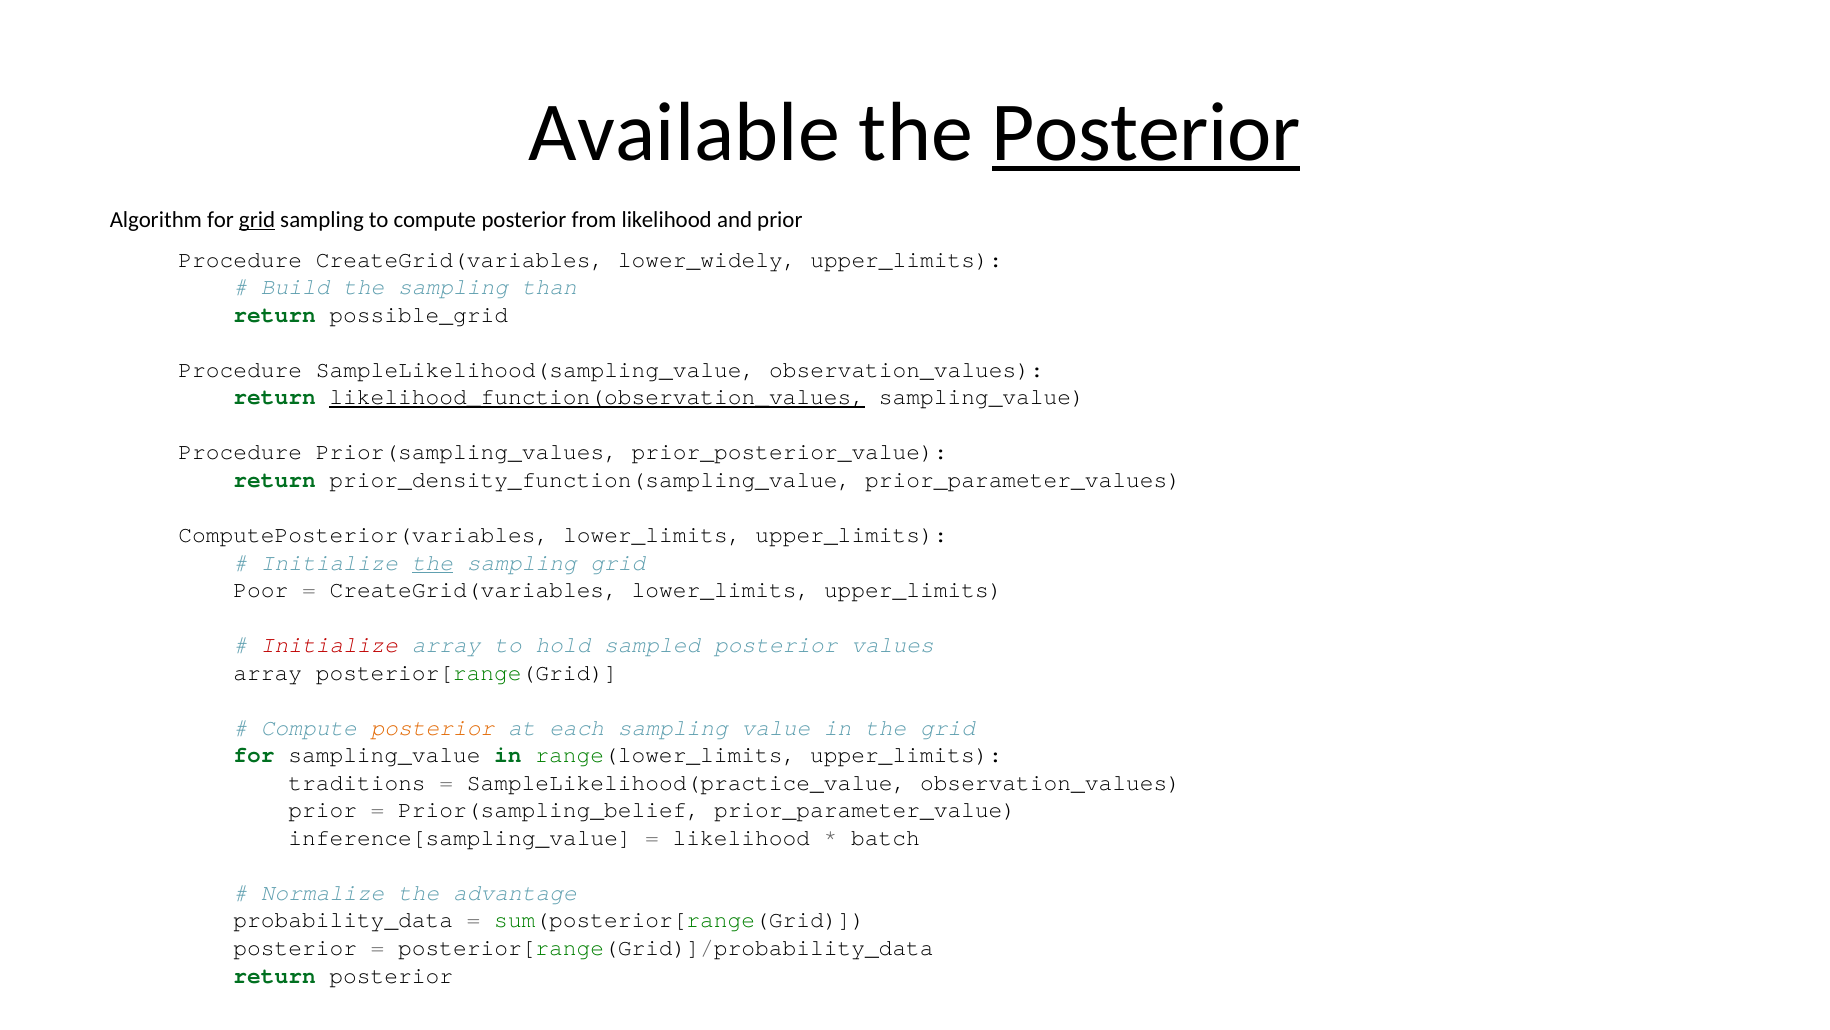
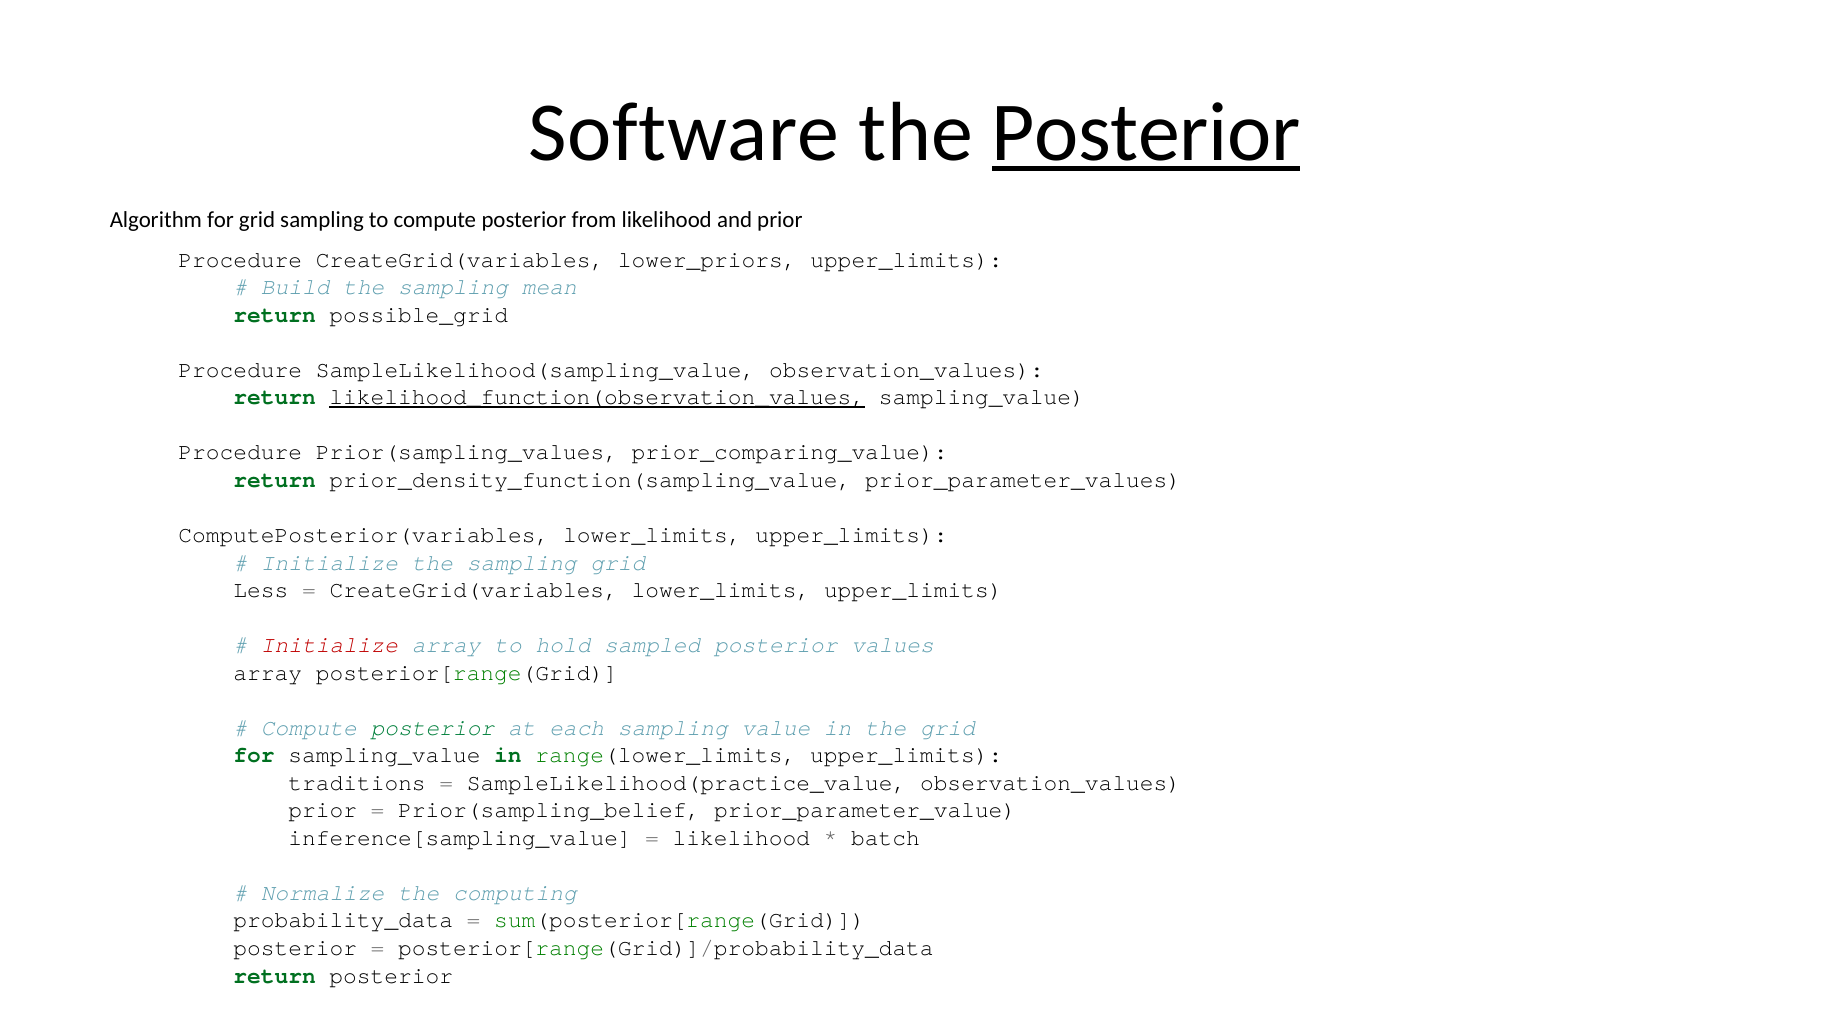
Available: Available -> Software (684, 133)
grid underline: present -> none (257, 220)
lower_widely: lower_widely -> lower_priors (707, 259)
than: than -> mean (549, 287)
prior_posterior_value: prior_posterior_value -> prior_comparing_value (790, 452)
the underline: present -> none (433, 562)
Poor: Poor -> Less (261, 590)
posterior colour: orange -> green (433, 727)
advantage: advantage -> computing (515, 892)
